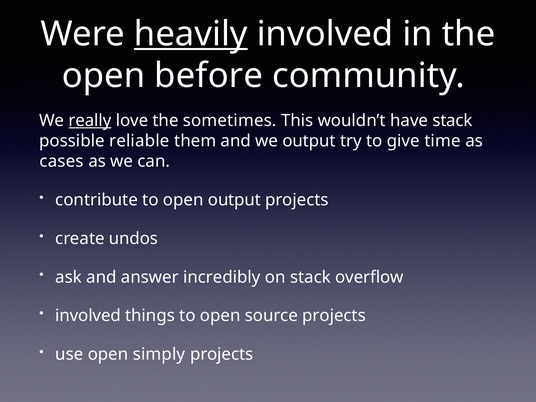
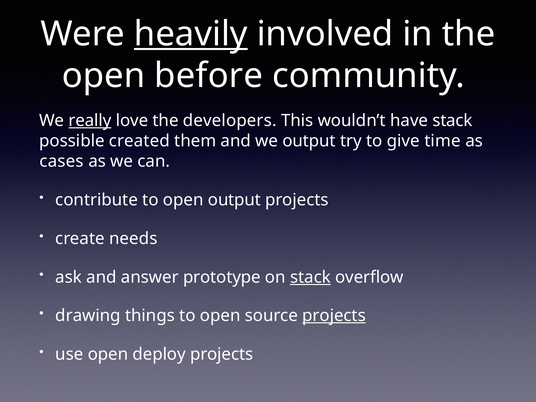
sometimes: sometimes -> developers (230, 121)
reliable: reliable -> created (139, 141)
undos: undos -> needs (133, 238)
incredibly: incredibly -> prototype (222, 277)
stack underline: none -> present (310, 277)
involved: involved -> drawing (88, 316)
projects underline: none -> present (334, 316)
simply: simply -> deploy (159, 354)
